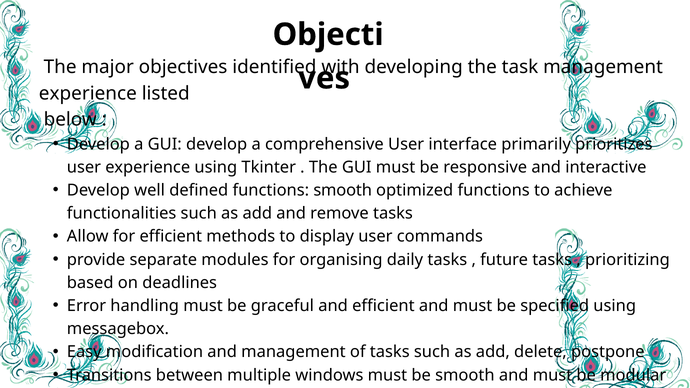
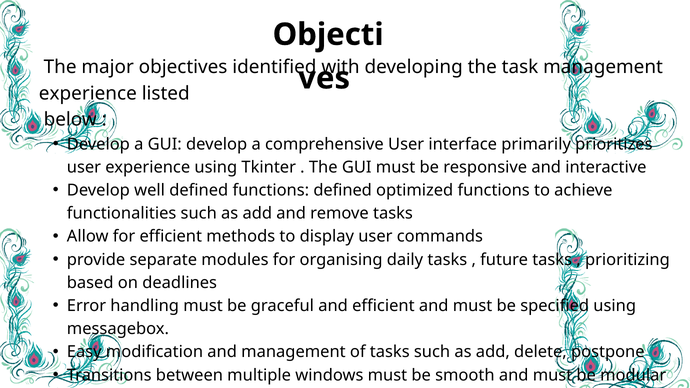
functions smooth: smooth -> defined (343, 190)
